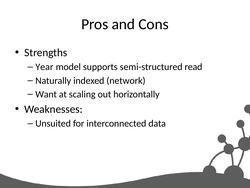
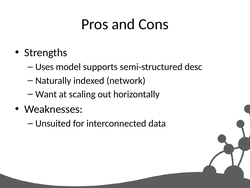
Year: Year -> Uses (45, 67)
read: read -> desc (193, 67)
